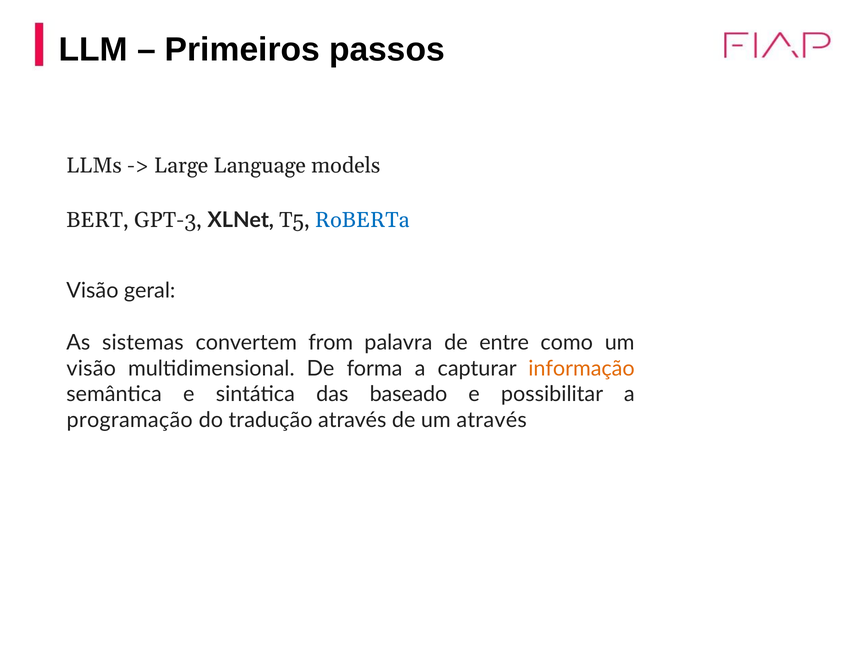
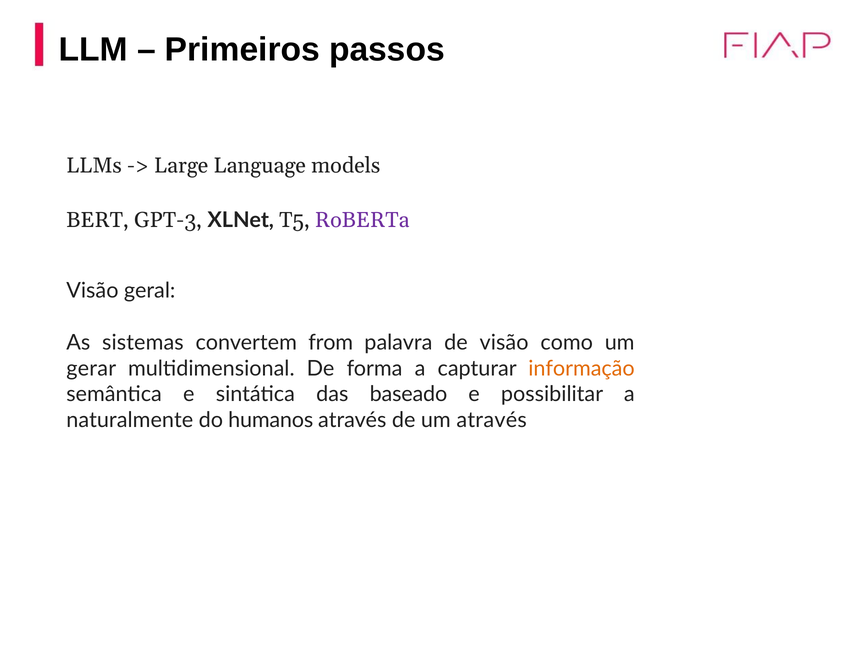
RoBERTa colour: blue -> purple (362, 220)
de entre: entre -> visão (504, 343)
visão: visão -> gerar (91, 369)
programação: programação -> naturalmente (130, 421)
tradução: tradução -> humanos (271, 421)
